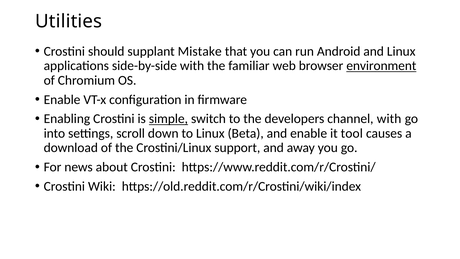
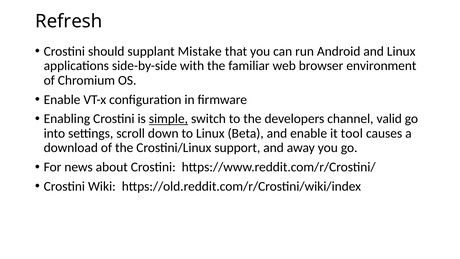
Utilities: Utilities -> Refresh (69, 21)
environment underline: present -> none (381, 66)
channel with: with -> valid (389, 119)
